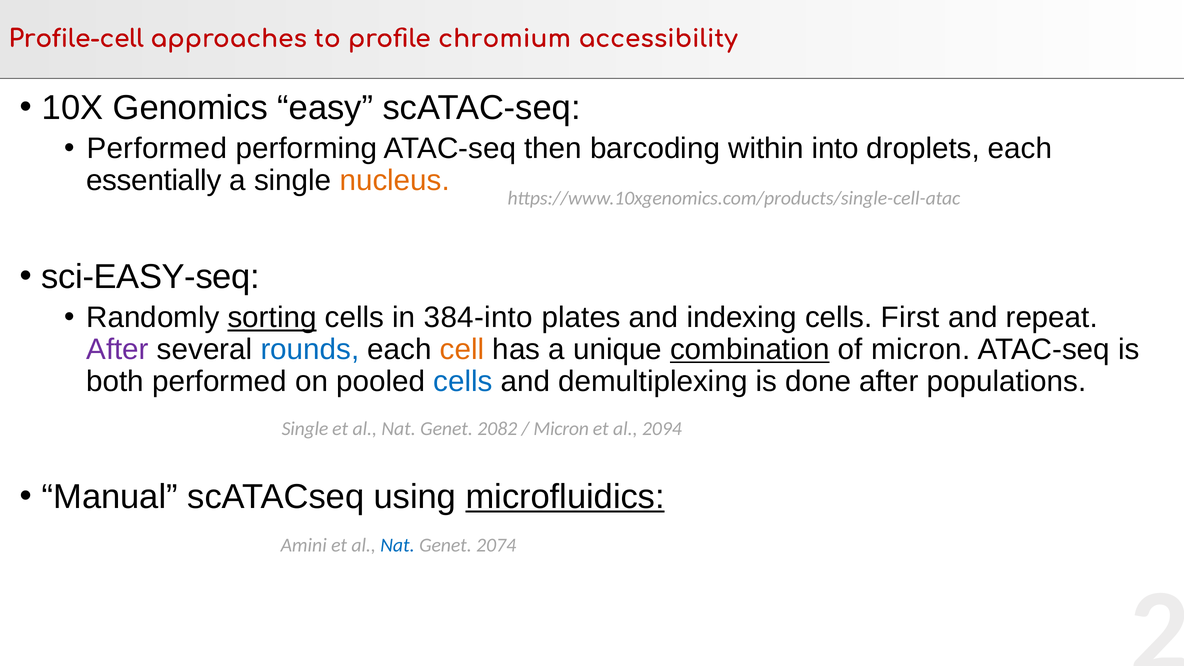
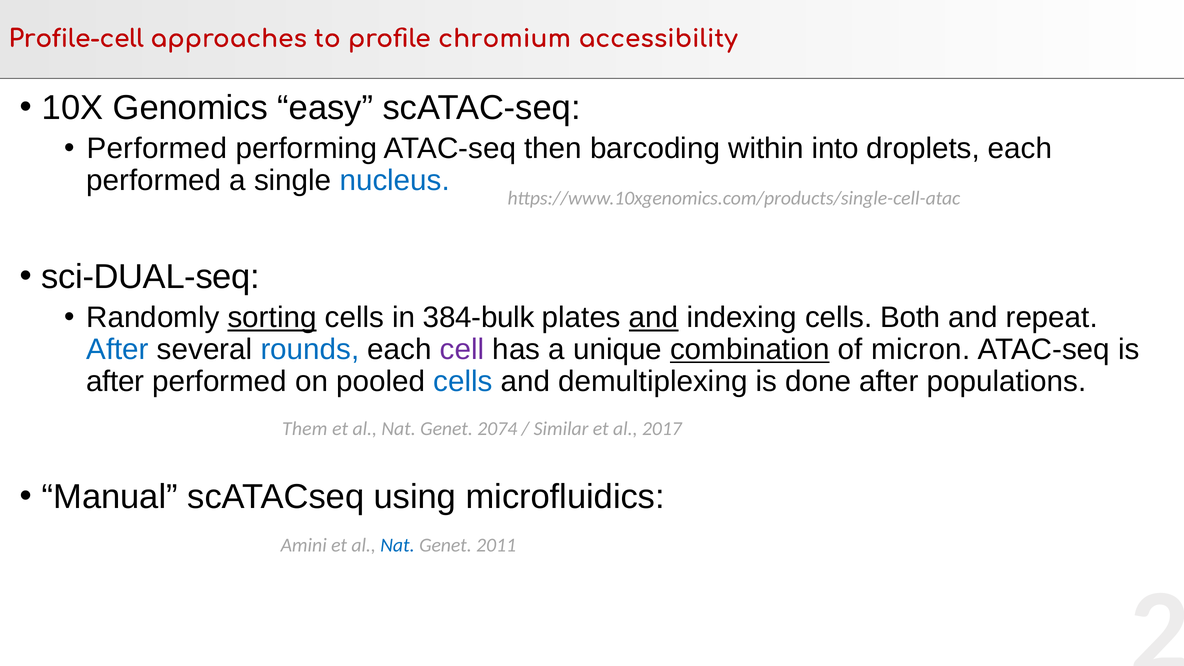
essentially: essentially -> performed (154, 180)
nucleus colour: orange -> blue (395, 180)
sci-EASY-seq: sci-EASY-seq -> sci-DUAL-seq (151, 277)
384-into: 384-into -> 384-bulk (479, 318)
and underline: none -> present (654, 318)
First: First -> Both (910, 318)
After colour: purple -> blue (118, 350)
cell colour: orange -> purple (462, 350)
both: both -> after (115, 382)
Single: Single -> Them (305, 429)
2082: 2082 -> 2074 (497, 429)
Micron: Micron -> Similar (561, 429)
2094: 2094 -> 2017 (662, 429)
microfluidics underline: present -> none (565, 497)
2074: 2074 -> 2011 (496, 545)
